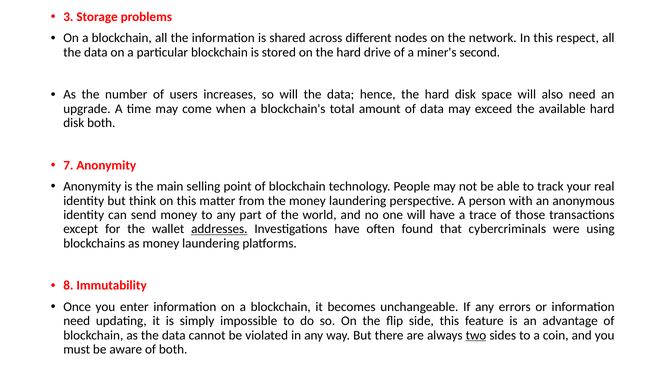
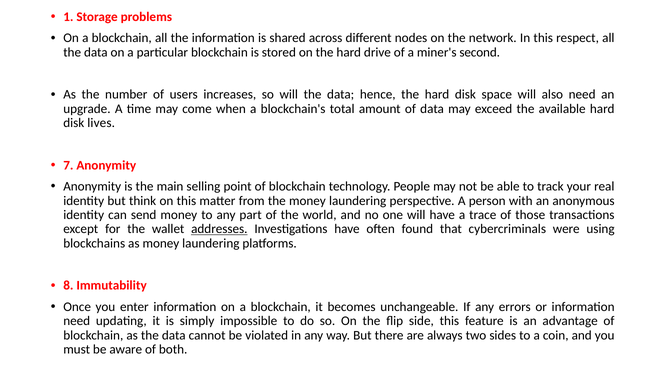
3: 3 -> 1 (68, 17)
disk both: both -> lives (101, 123)
two underline: present -> none (476, 336)
